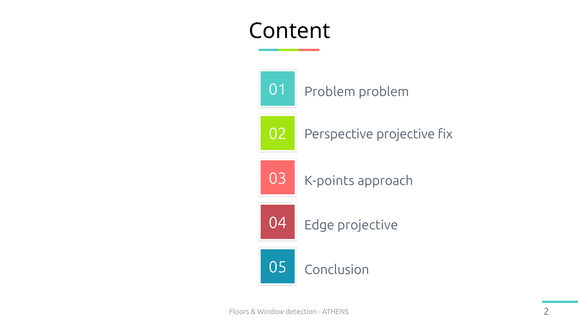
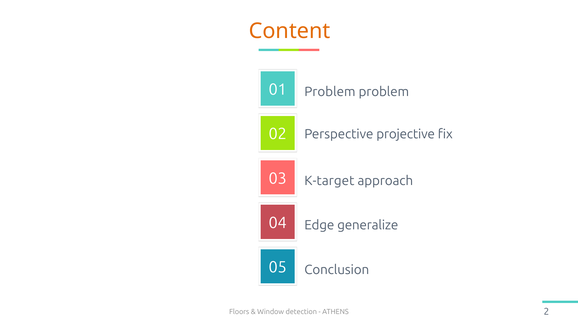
Content colour: black -> orange (290, 31)
K-points: K-points -> K-target (329, 181)
Edge projective: projective -> generalize (368, 225)
